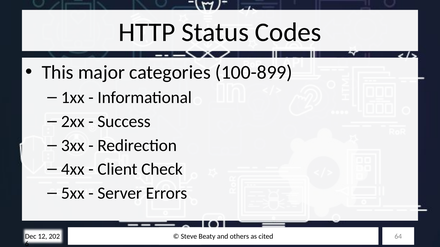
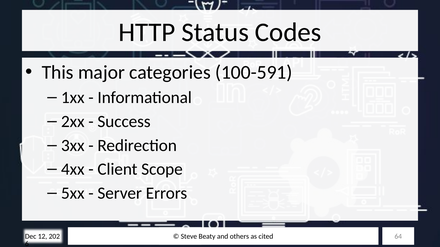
100-899: 100-899 -> 100-591 (254, 73)
Check: Check -> Scope (162, 170)
